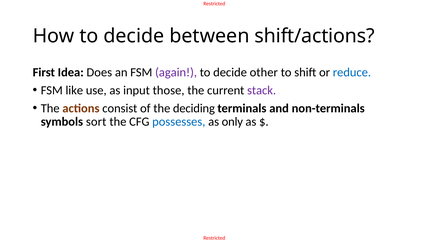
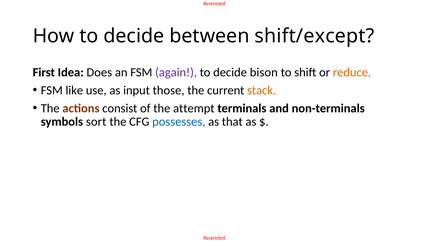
shift/actions: shift/actions -> shift/except (314, 36)
other: other -> bison (264, 73)
reduce colour: blue -> orange (352, 73)
stack colour: purple -> orange (262, 90)
deciding: deciding -> attempt (194, 108)
only: only -> that (232, 122)
